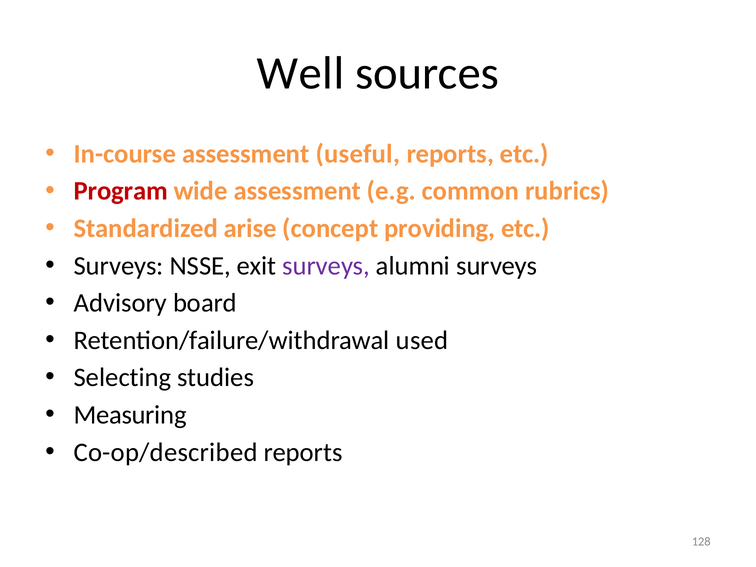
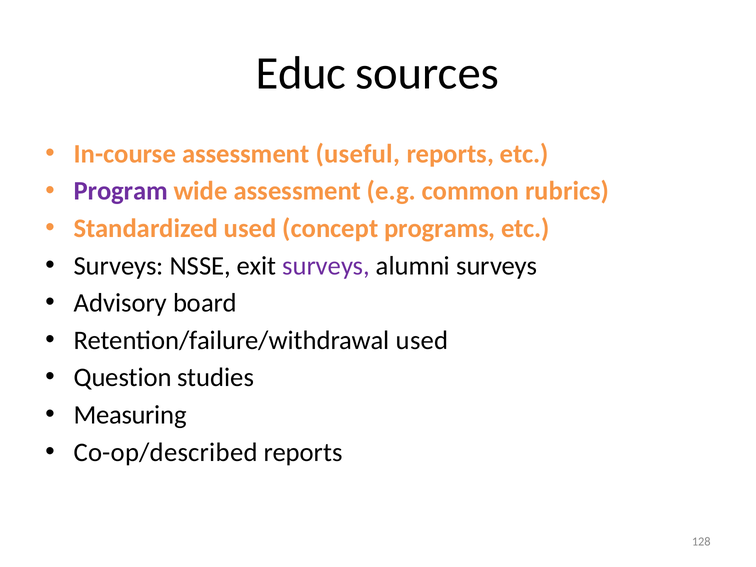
Well: Well -> Educ (301, 73)
Program colour: red -> purple (121, 191)
Standardized arise: arise -> used (250, 228)
providing: providing -> programs (440, 228)
Selecting: Selecting -> Question (123, 378)
